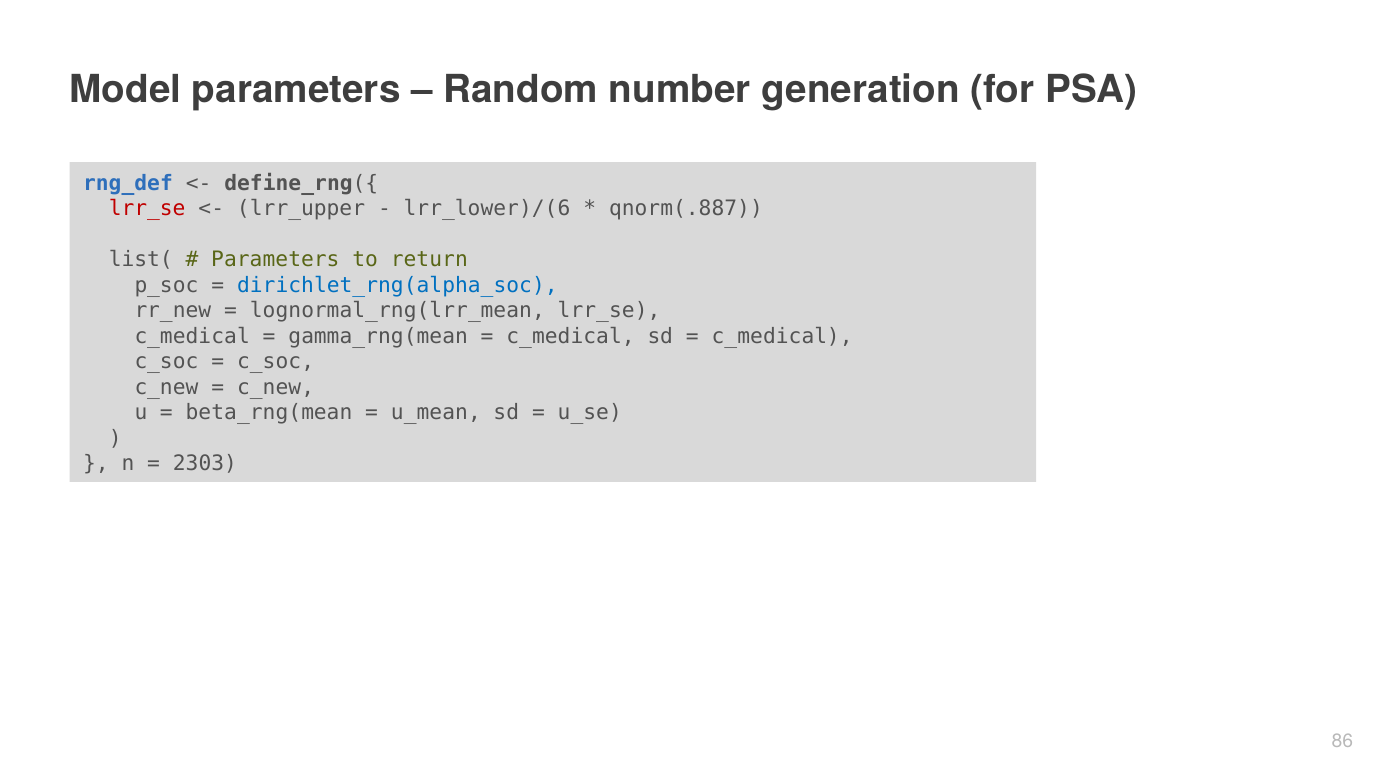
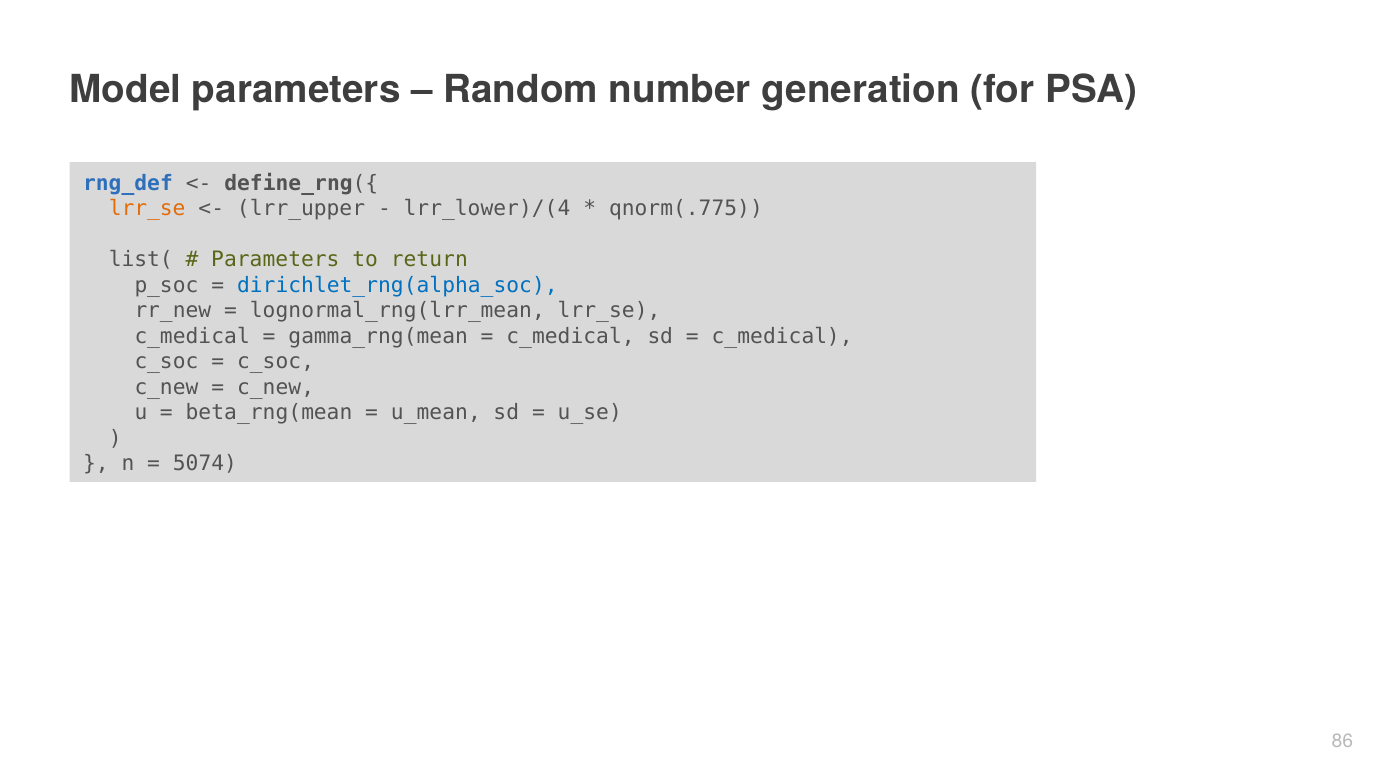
lrr_se colour: red -> orange (147, 209)
lrr_lower)/(6: lrr_lower)/(6 -> lrr_lower)/(4 (487, 209)
qnorm(.887: qnorm(.887 -> qnorm(.775 (686, 209)
2303: 2303 -> 5074 (205, 464)
